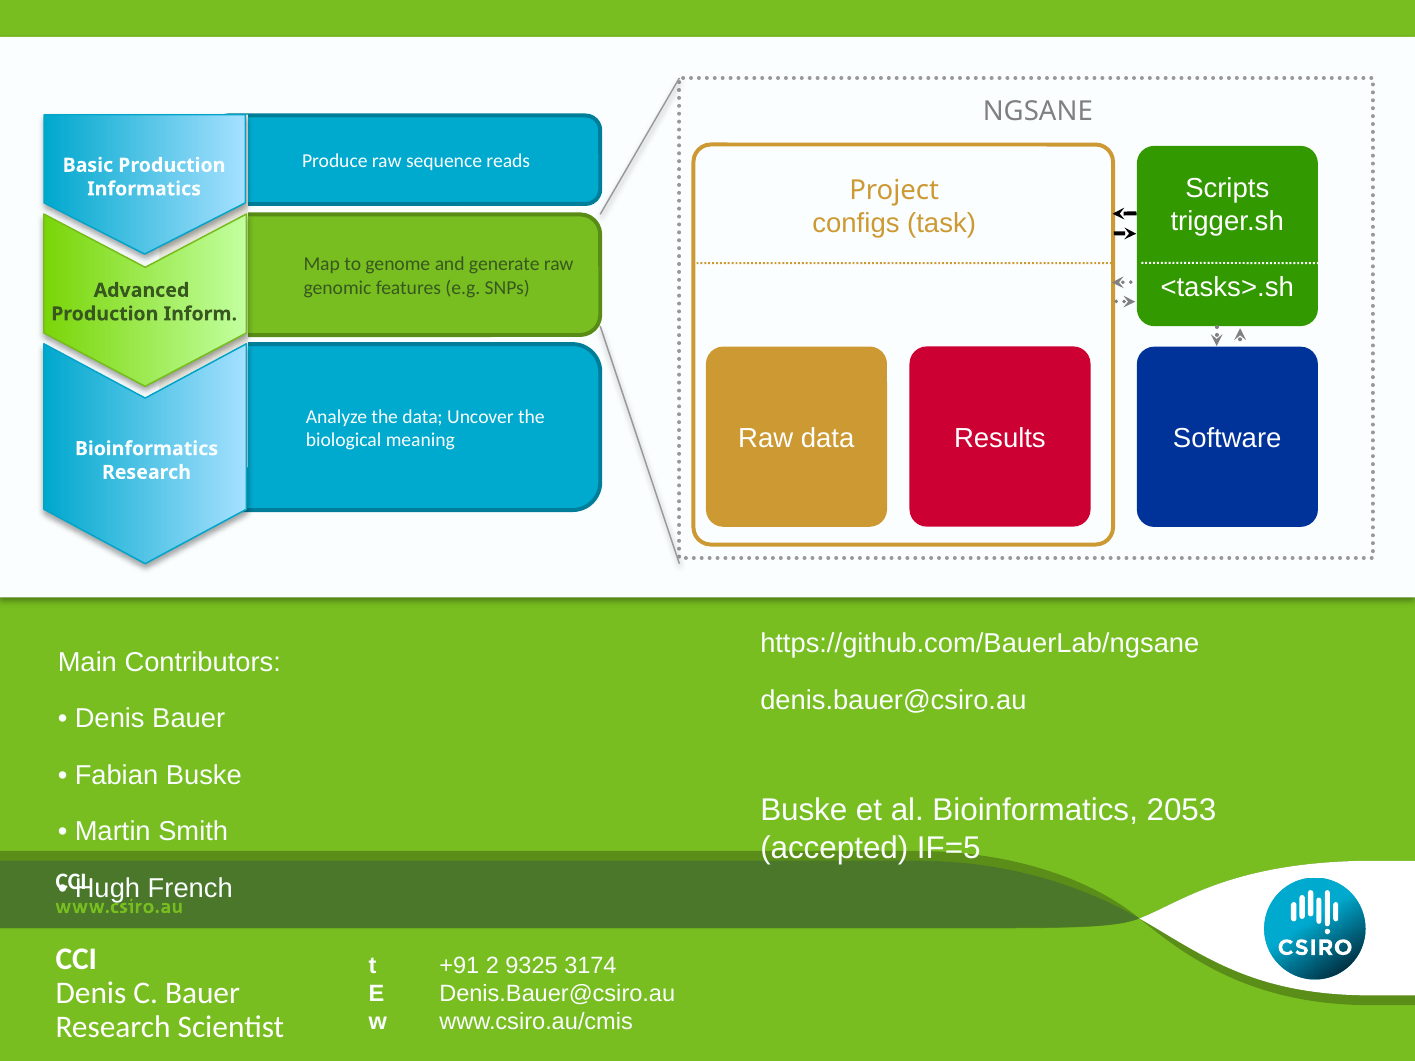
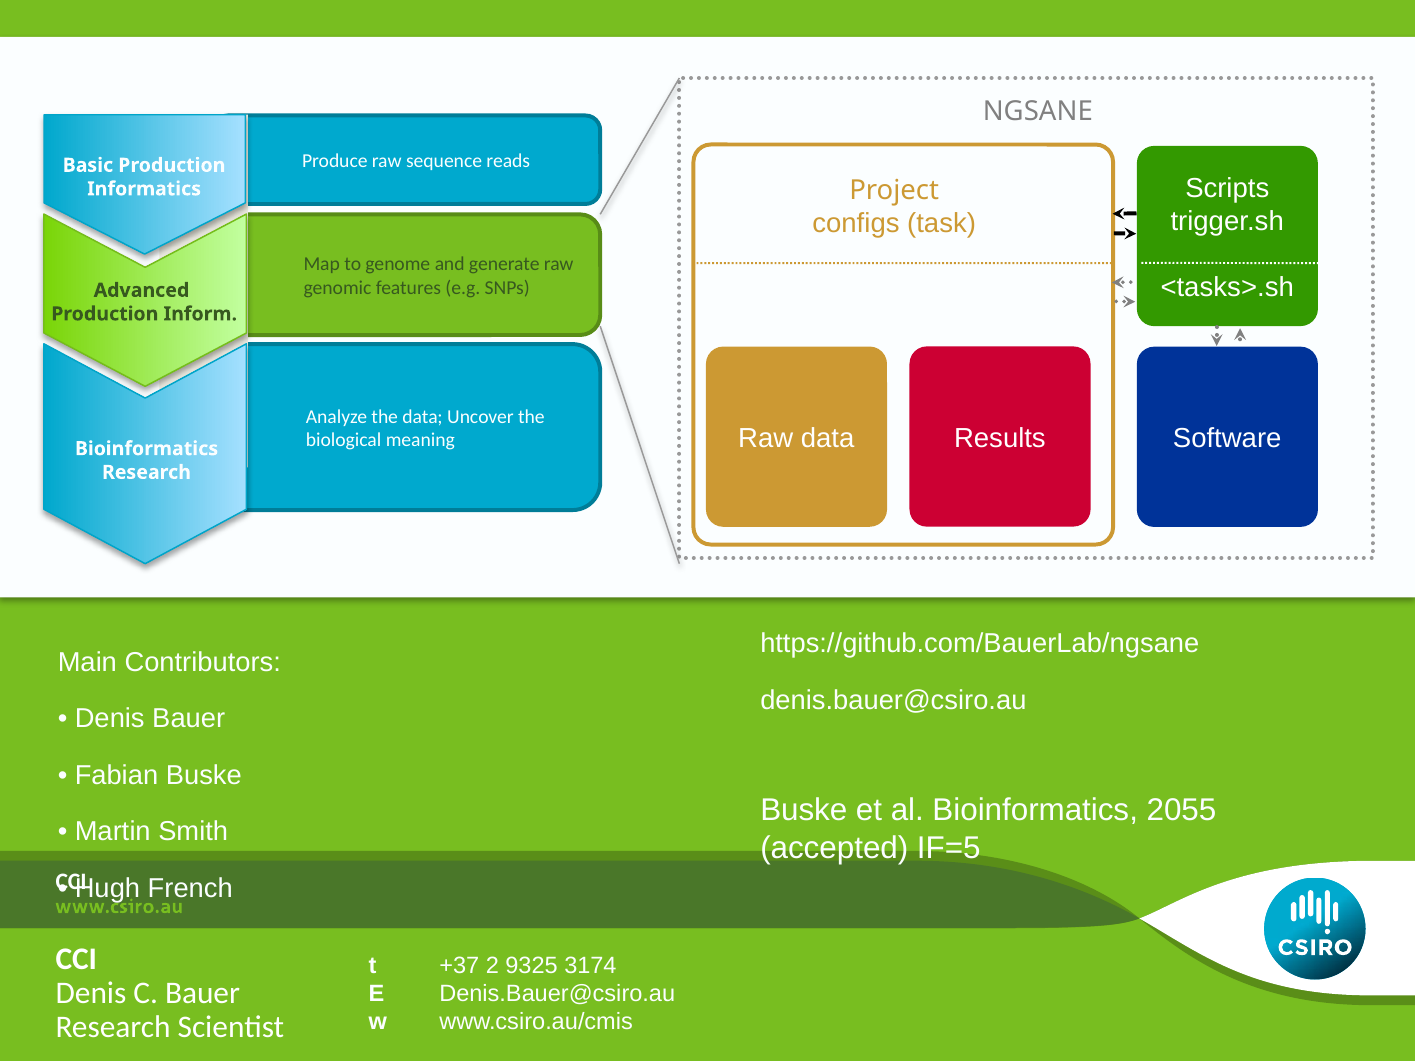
2053: 2053 -> 2055 (1181, 811)
+91: +91 -> +37 (459, 966)
